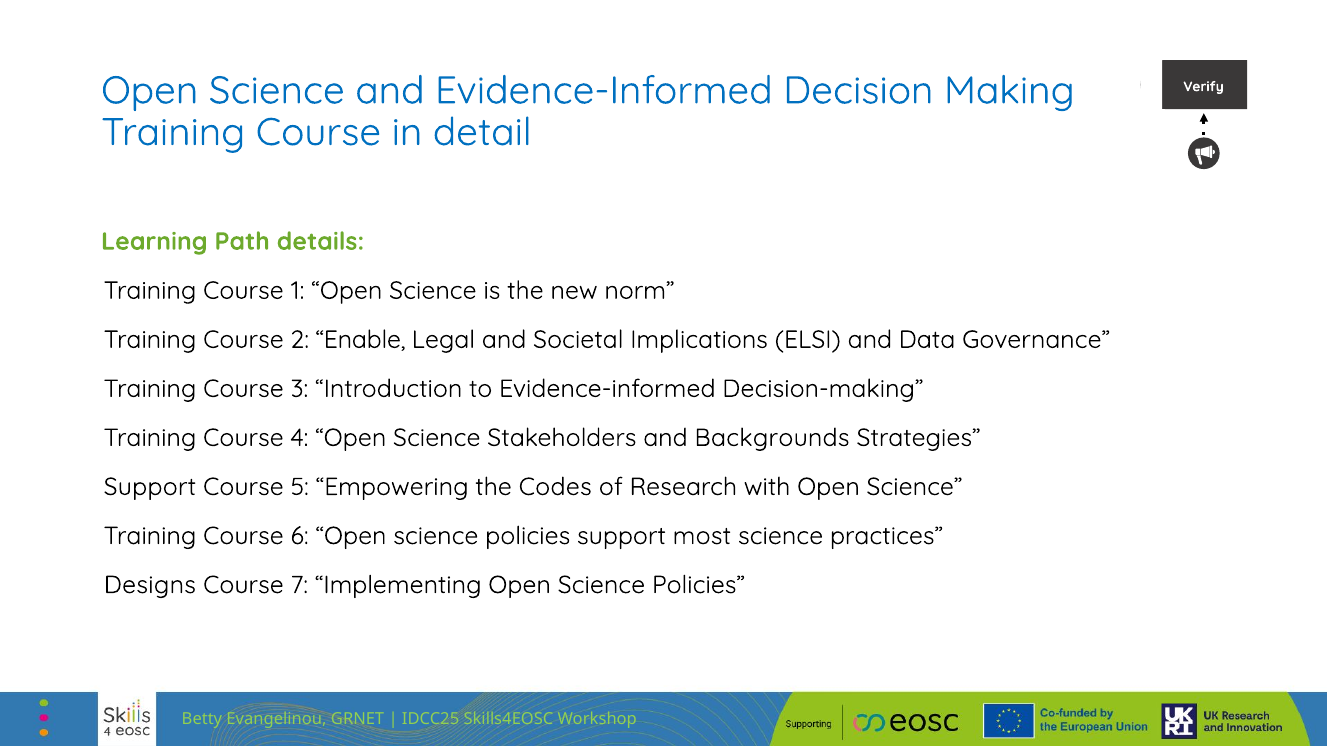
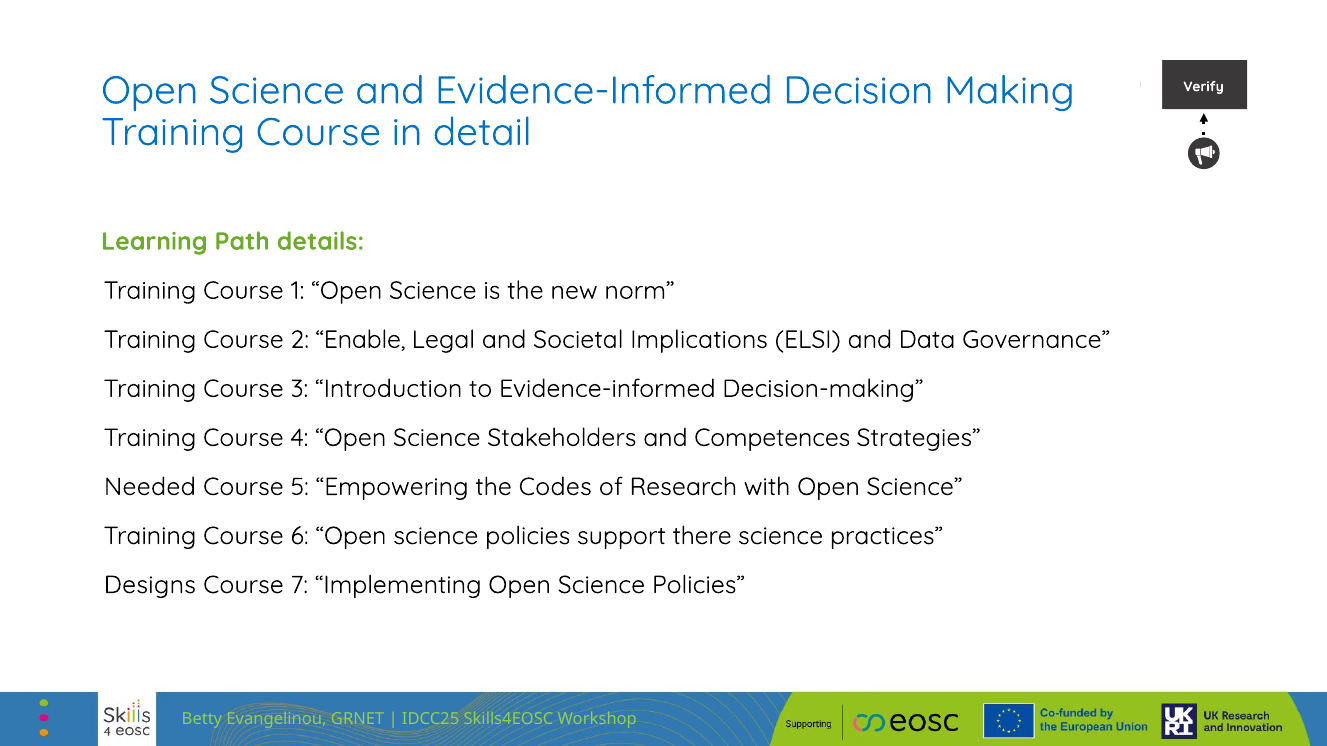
Backgrounds: Backgrounds -> Competences (772, 438)
Support: Support -> Needed (150, 487)
most: most -> there (702, 536)
